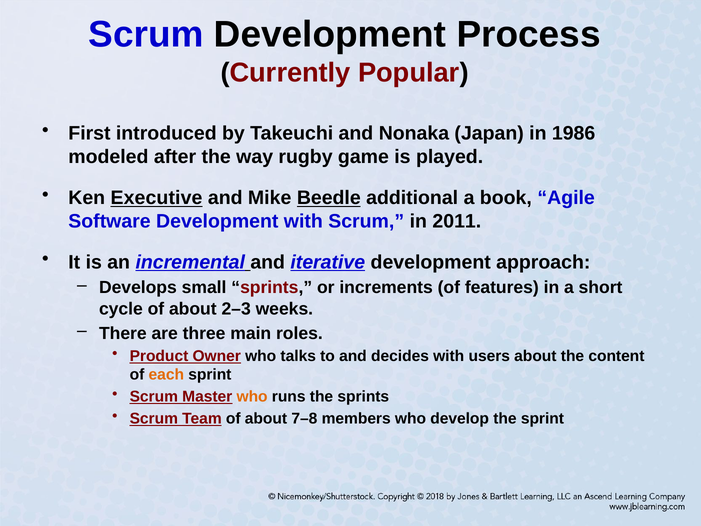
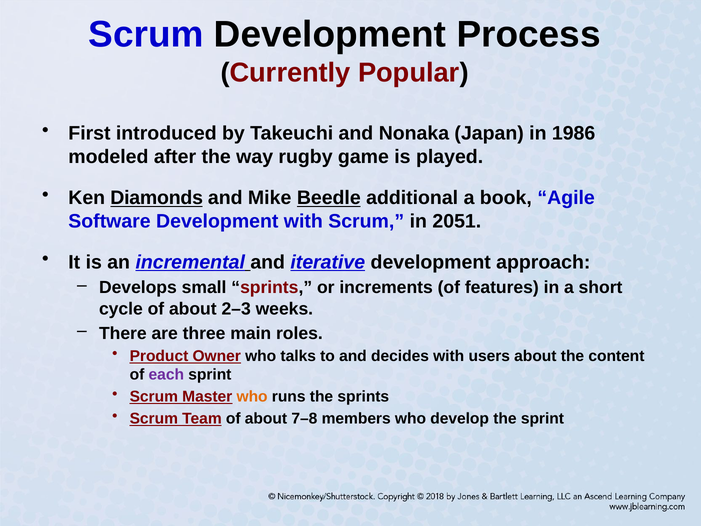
Executive: Executive -> Diamonds (157, 198)
2011: 2011 -> 2051 (457, 221)
each colour: orange -> purple (166, 375)
